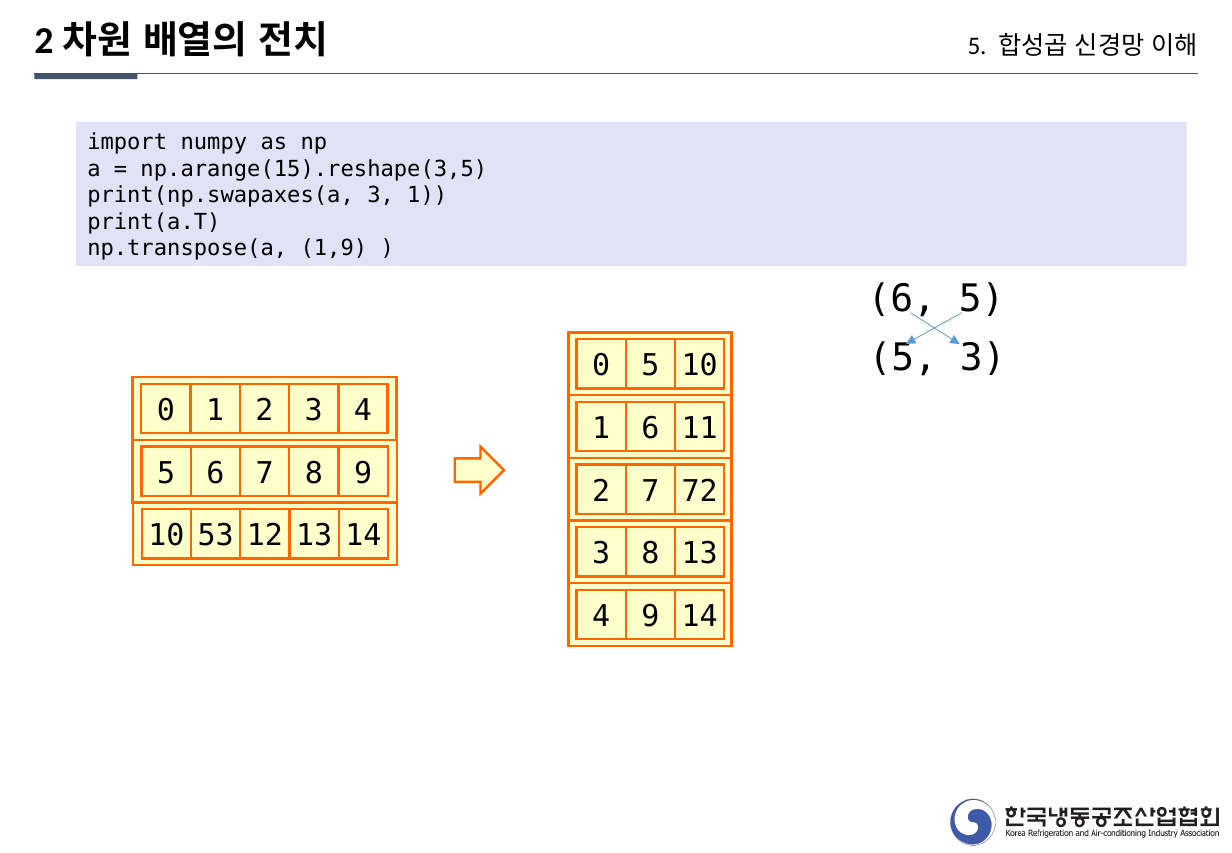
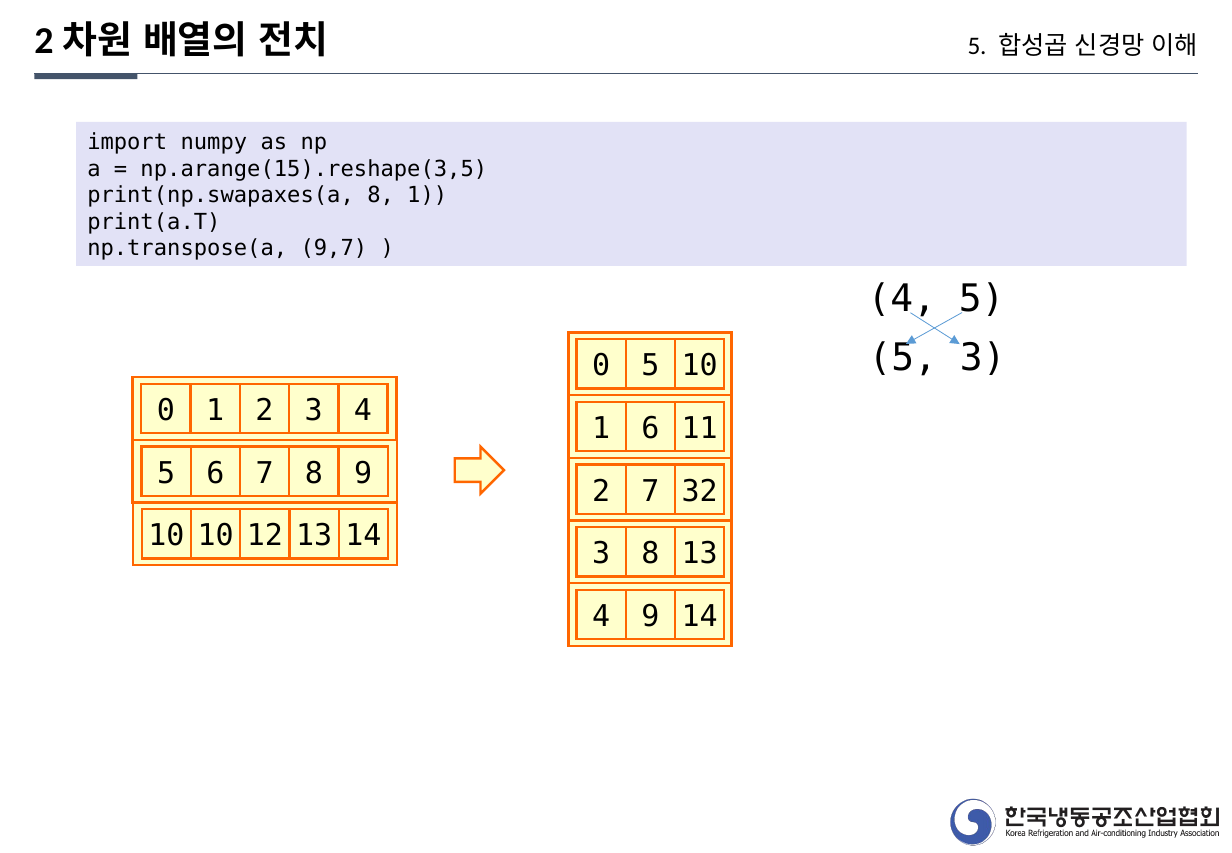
print(np.swapaxes(a 3: 3 -> 8 (381, 195)
1,9: 1,9 -> 9,7 (334, 248)
6: 6 -> 4 (902, 299)
72: 72 -> 32 (700, 491)
10 53: 53 -> 10 (216, 536)
